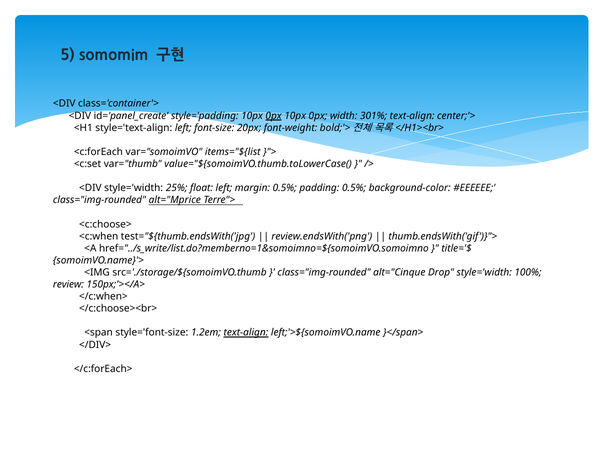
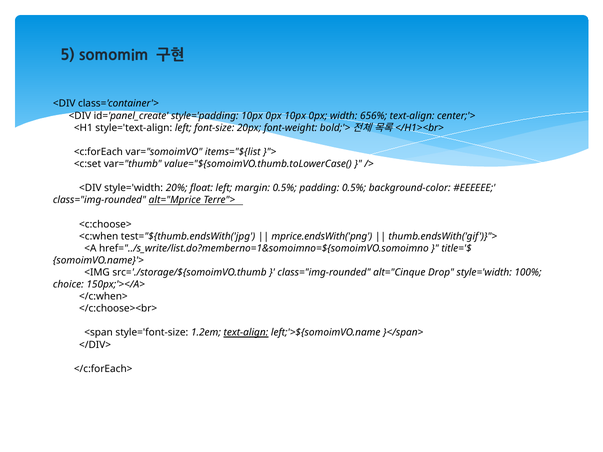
0px underline: present -> none (274, 116)
301%: 301% -> 656% (374, 116)
25%: 25% -> 20% (177, 188)
review.endsWith('png: review.endsWith('png -> mprice.endsWith('png (322, 236)
review: review -> choice (68, 285)
